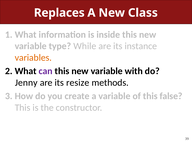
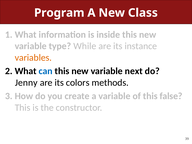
Replaces: Replaces -> Program (59, 13)
can colour: purple -> blue (46, 71)
with: with -> next (134, 71)
resize: resize -> colors (78, 83)
